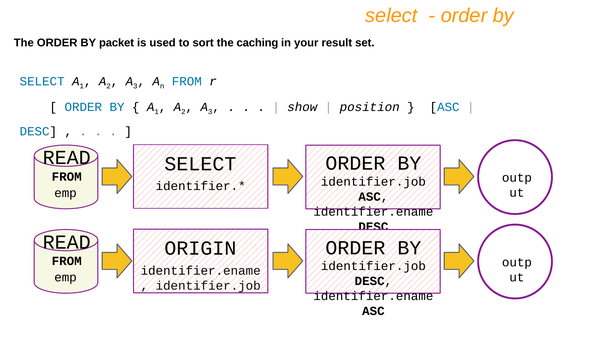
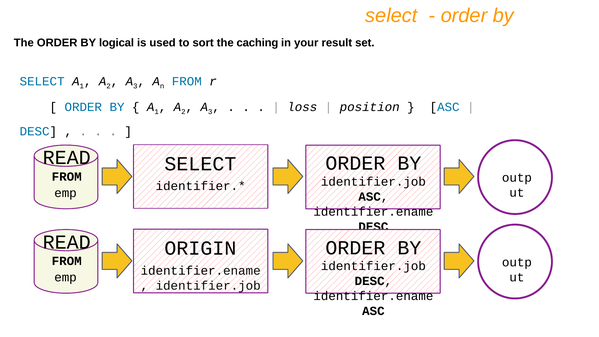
packet: packet -> logical (117, 43)
show: show -> loss (302, 107)
